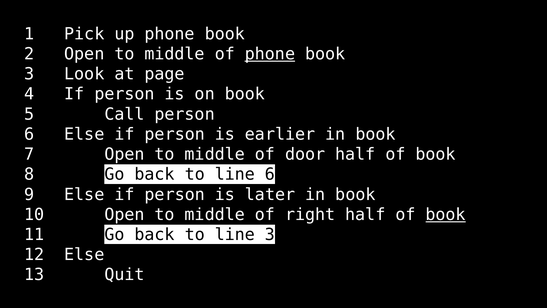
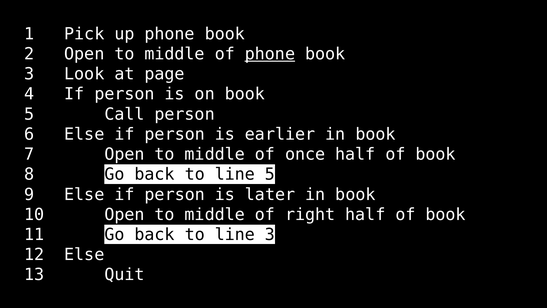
door: door -> once (305, 154)
line 6: 6 -> 5 (270, 174)
book underline: present -> none (446, 214)
